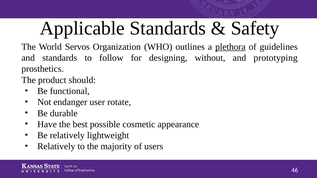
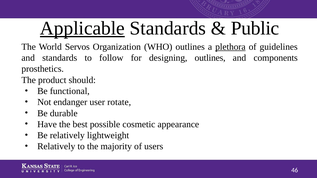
Applicable underline: none -> present (82, 28)
Safety: Safety -> Public (255, 28)
designing without: without -> outlines (210, 58)
prototyping: prototyping -> components (276, 58)
